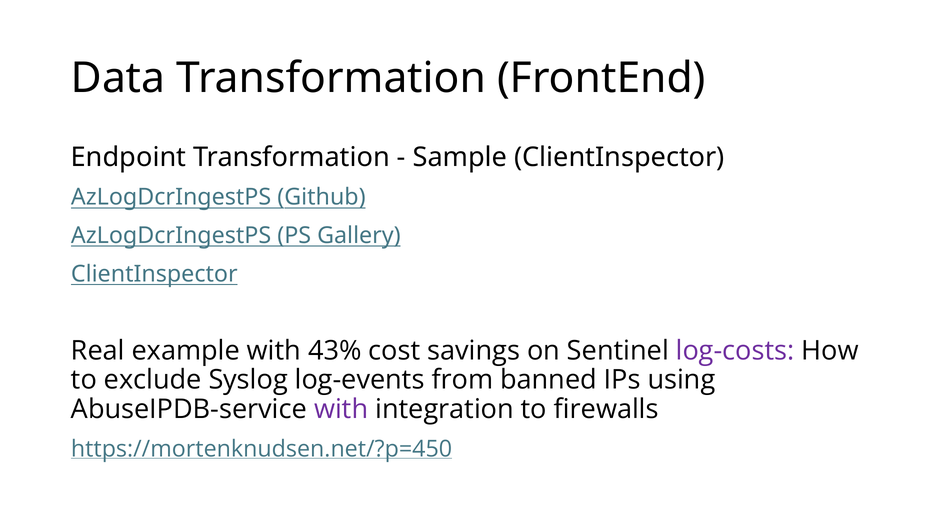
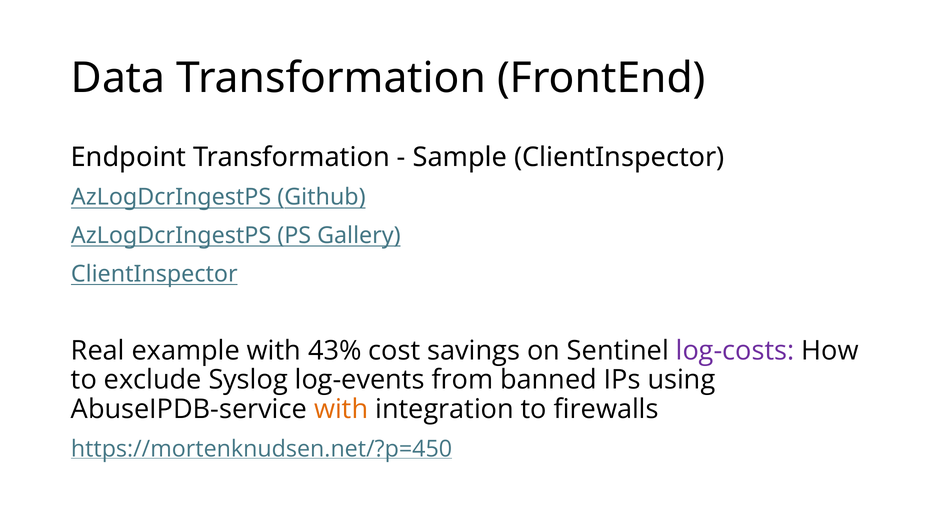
with colour: purple -> orange (341, 409)
